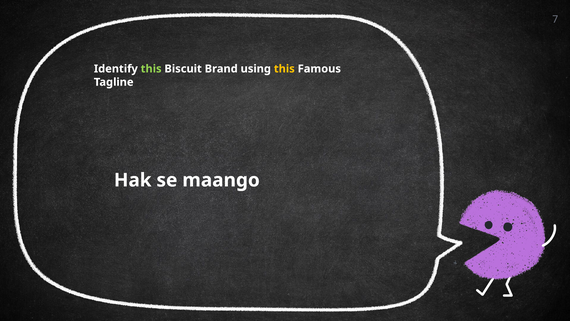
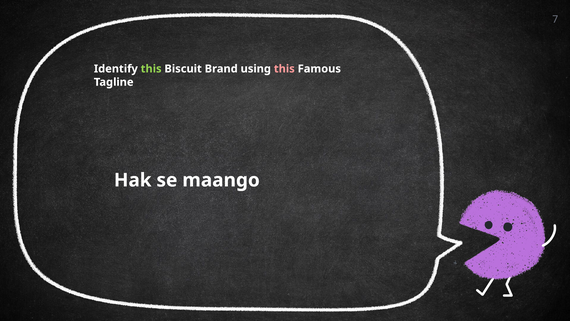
this colour: yellow -> pink (284, 69)
